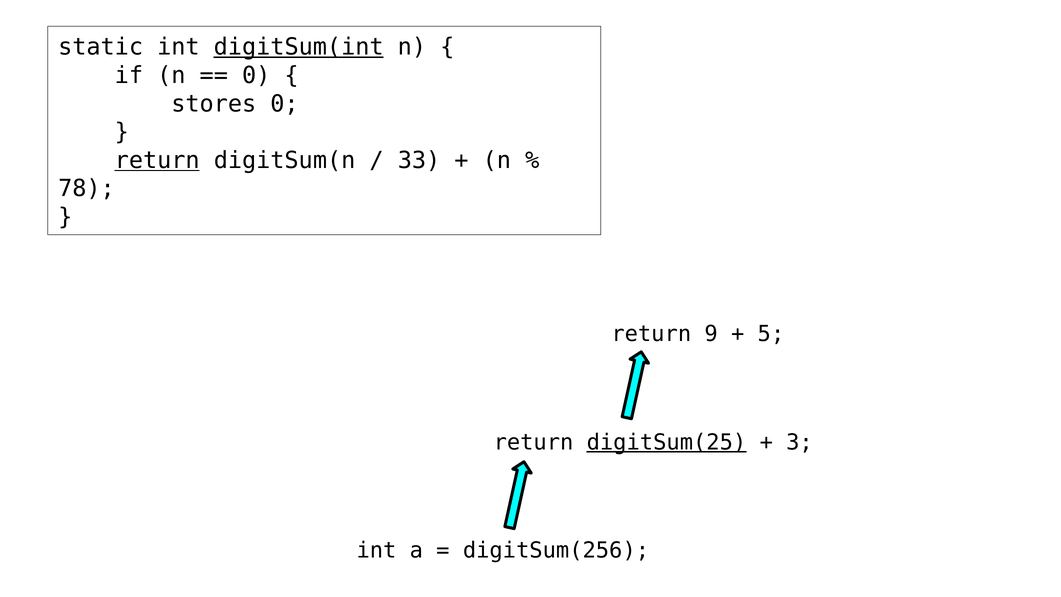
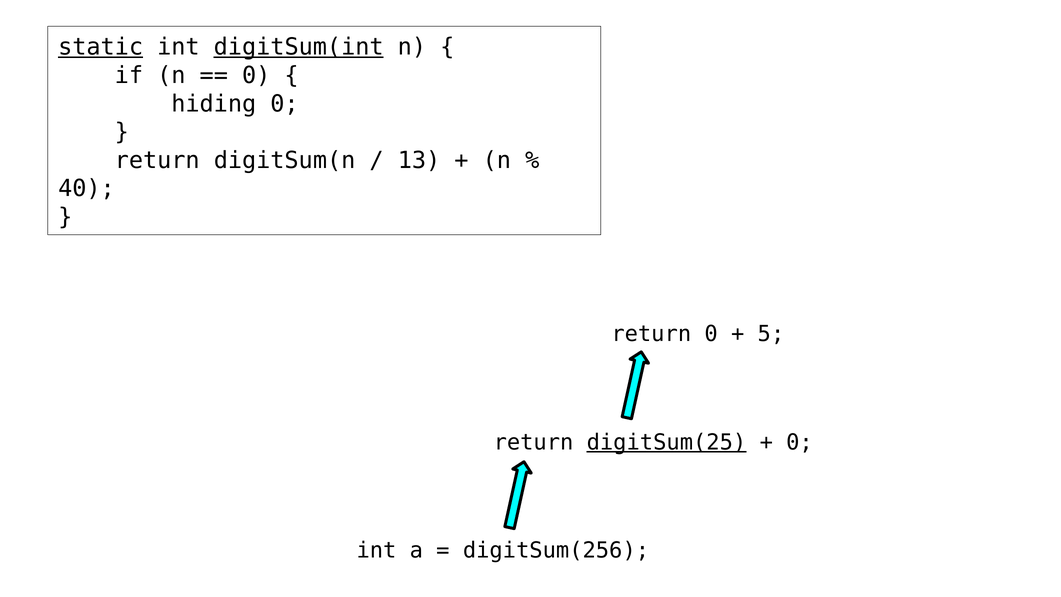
static underline: none -> present (101, 47)
stores: stores -> hiding (214, 104)
return underline: present -> none (157, 160)
33: 33 -> 13 (419, 160)
78: 78 -> 40 (86, 189)
return 9: 9 -> 0 (711, 334)
3: 3 -> 0 (799, 442)
